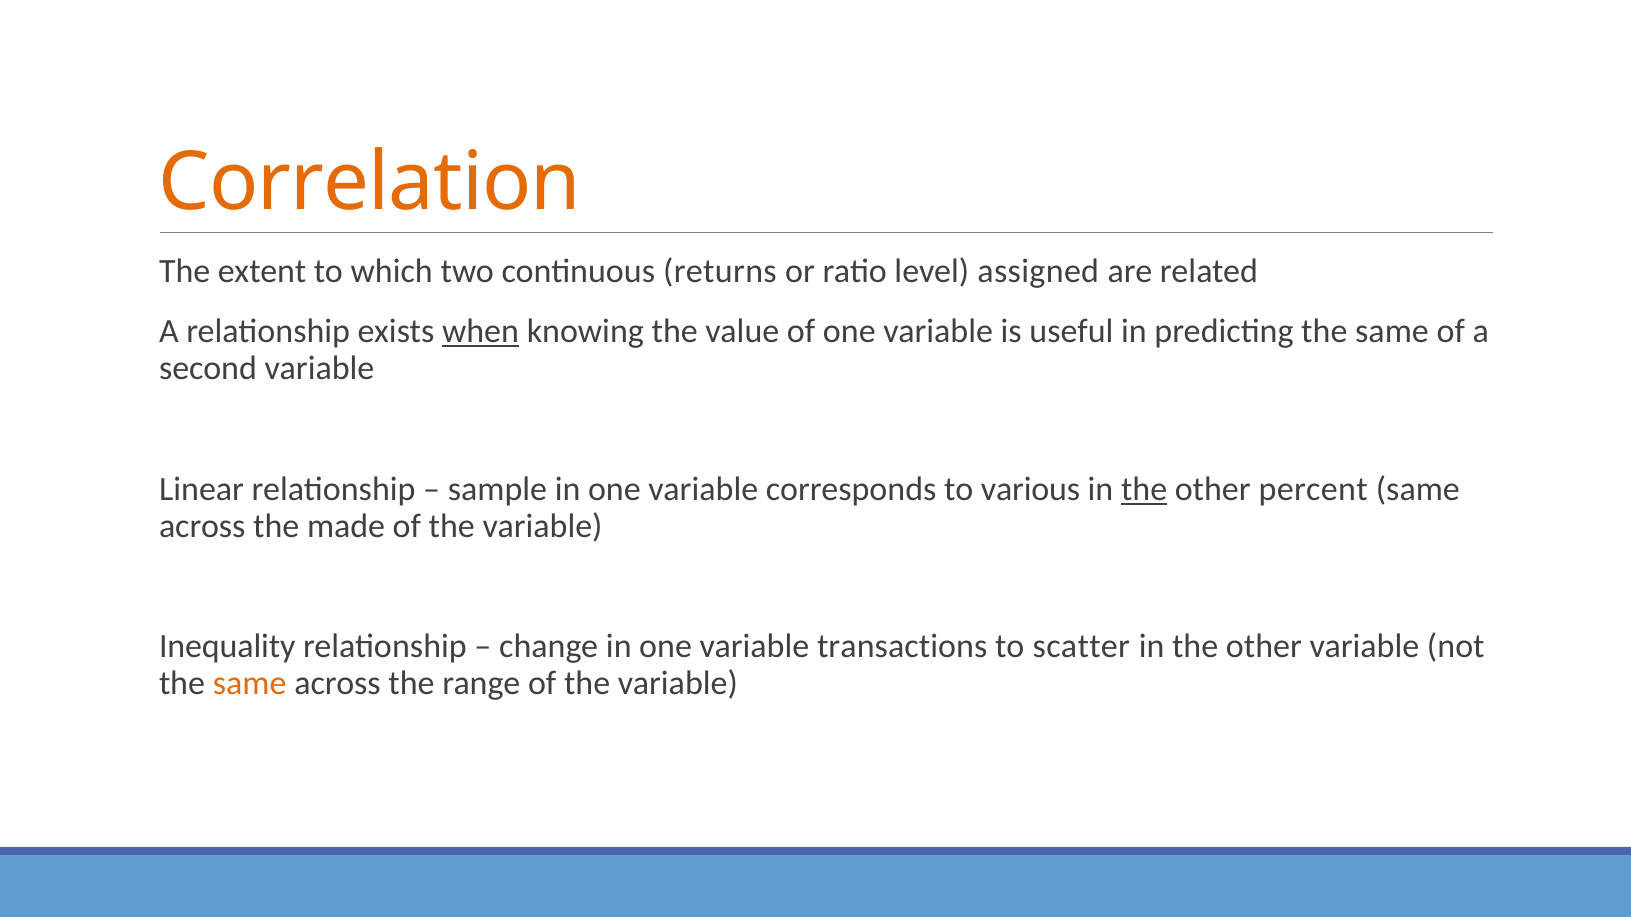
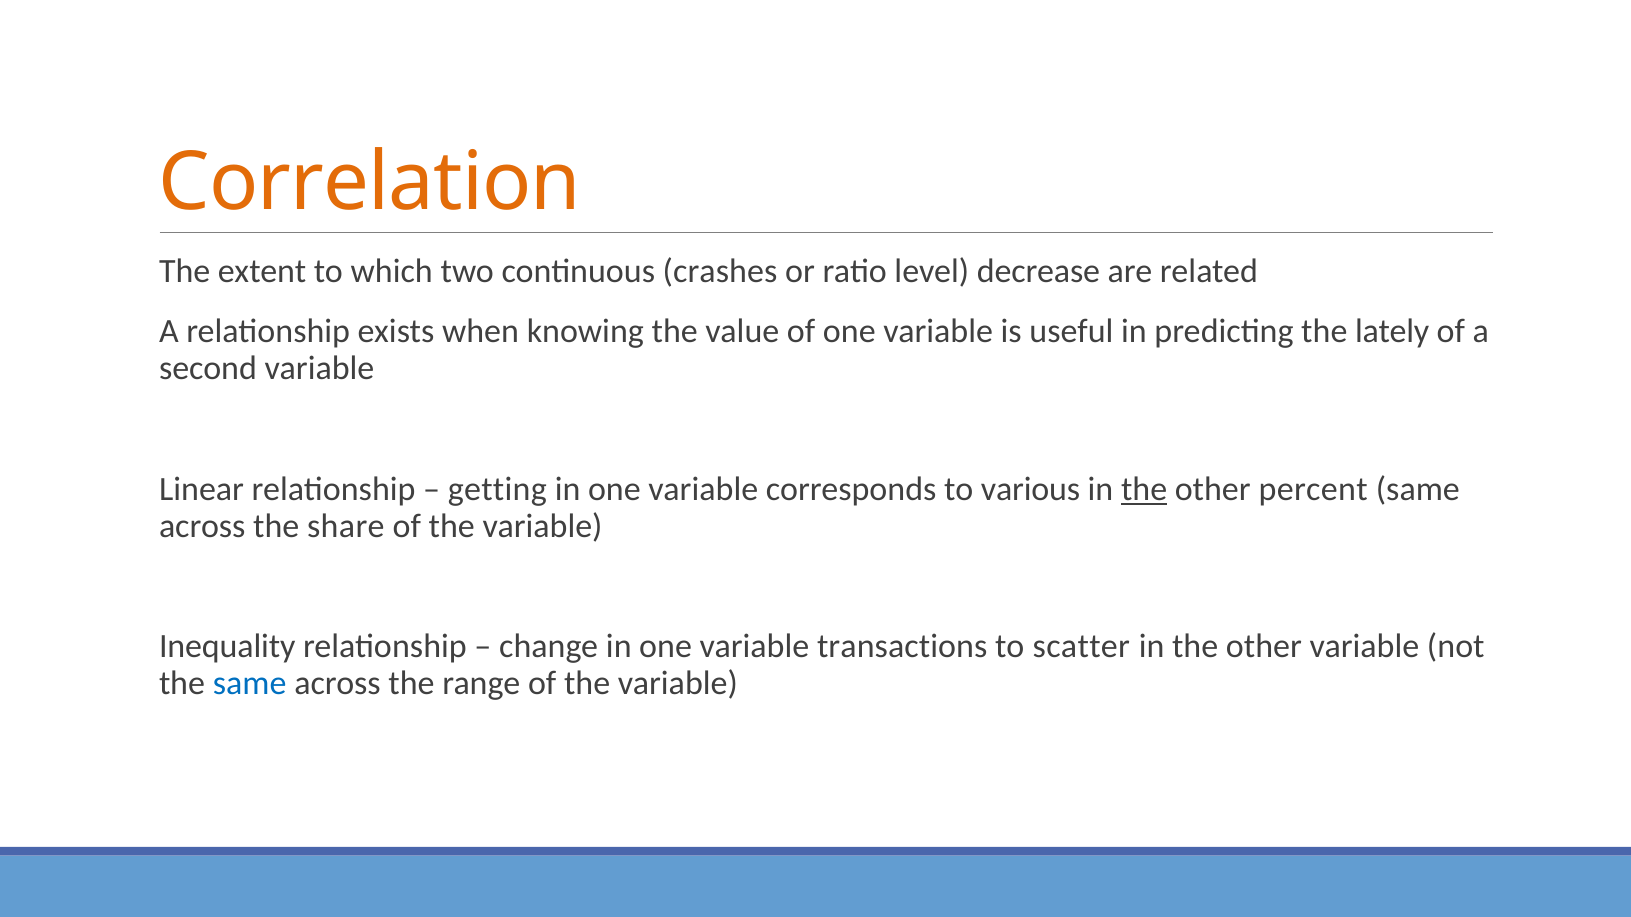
returns: returns -> crashes (720, 271)
assigned: assigned -> decrease (1039, 271)
when underline: present -> none (481, 332)
predicting the same: same -> lately (1392, 332)
sample: sample -> getting (497, 489)
made: made -> share (346, 526)
same colour: orange -> blue (250, 684)
